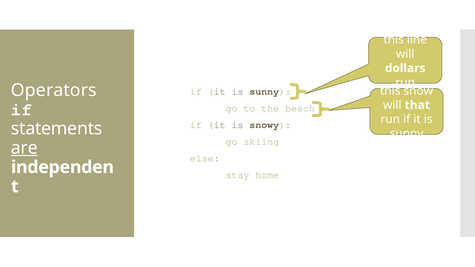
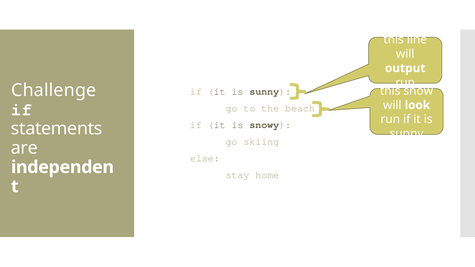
dollars: dollars -> output (405, 68)
Operators: Operators -> Challenge (54, 90)
that: that -> look (417, 105)
are underline: present -> none (24, 148)
